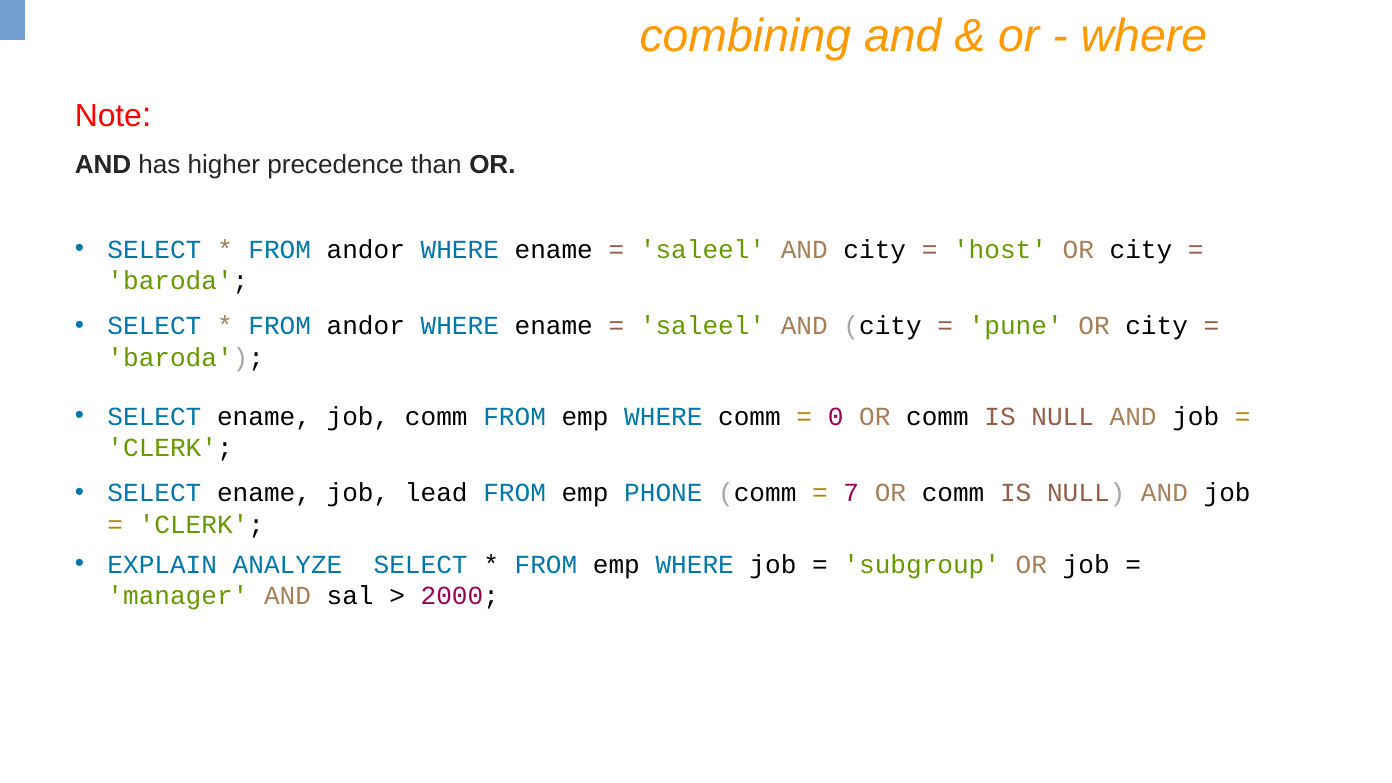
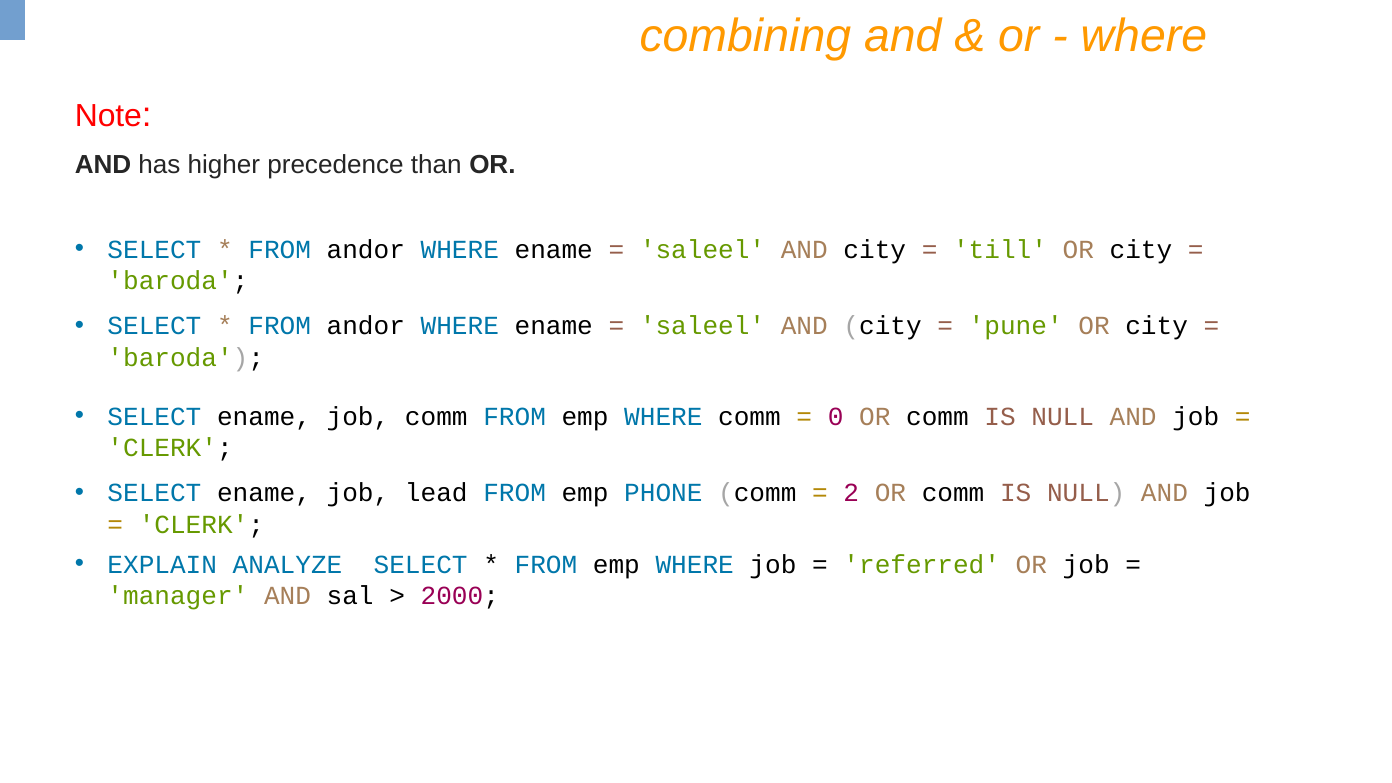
host: host -> till (1000, 250)
7: 7 -> 2 (851, 493)
subgroup: subgroup -> referred (922, 565)
